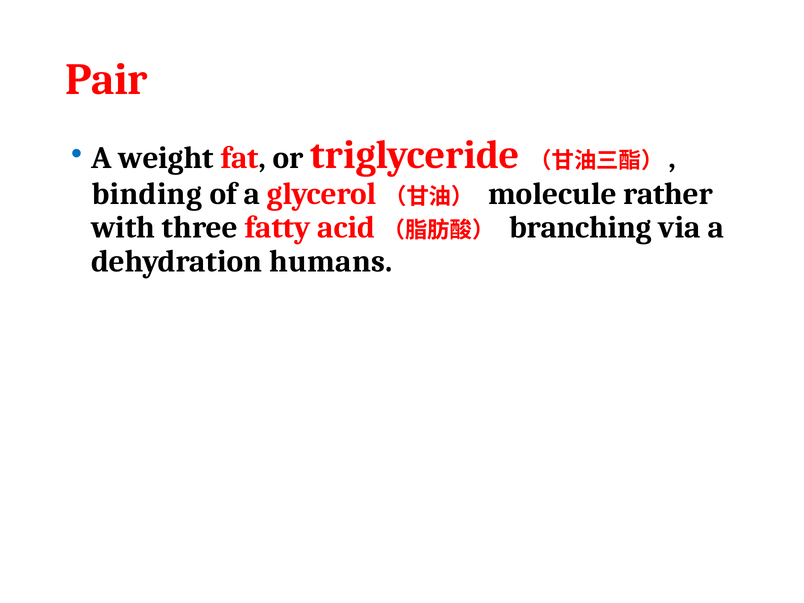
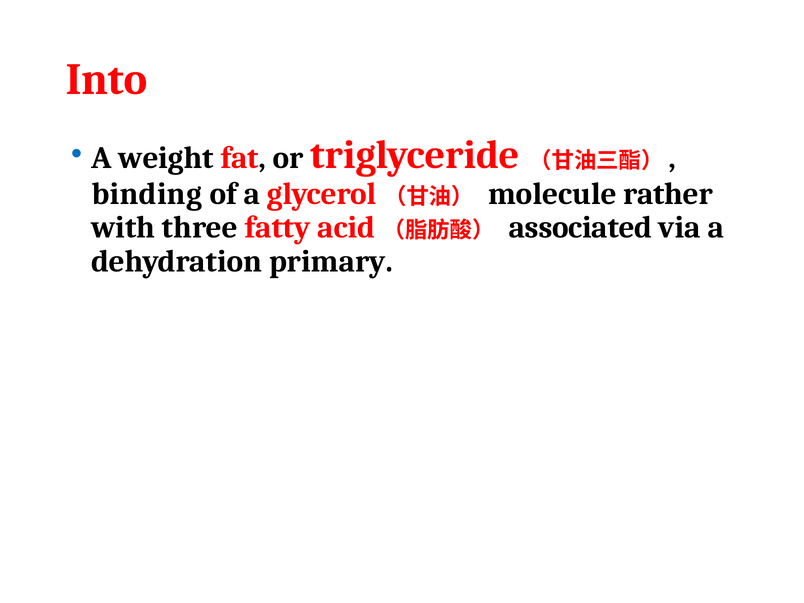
Pair: Pair -> Into (106, 80)
branching: branching -> associated (581, 228)
humans: humans -> primary (331, 261)
